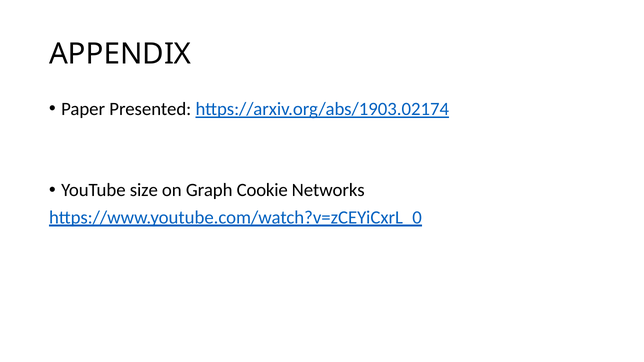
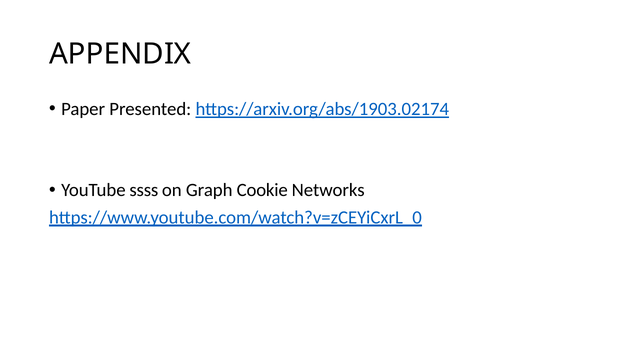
size: size -> ssss (144, 190)
